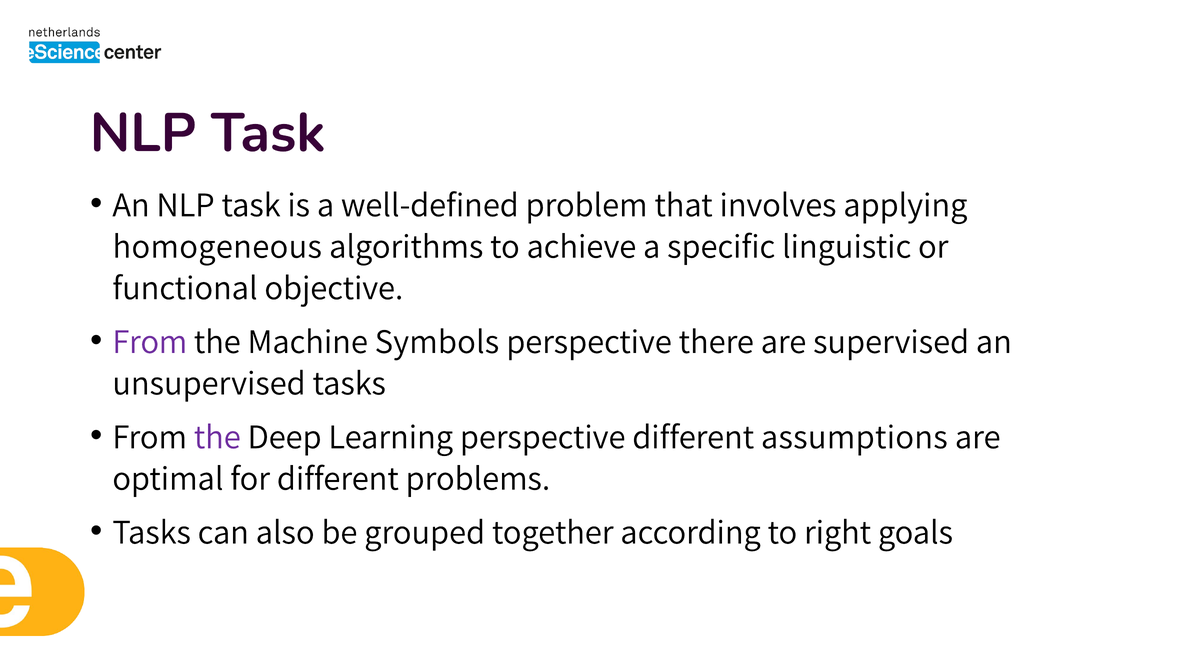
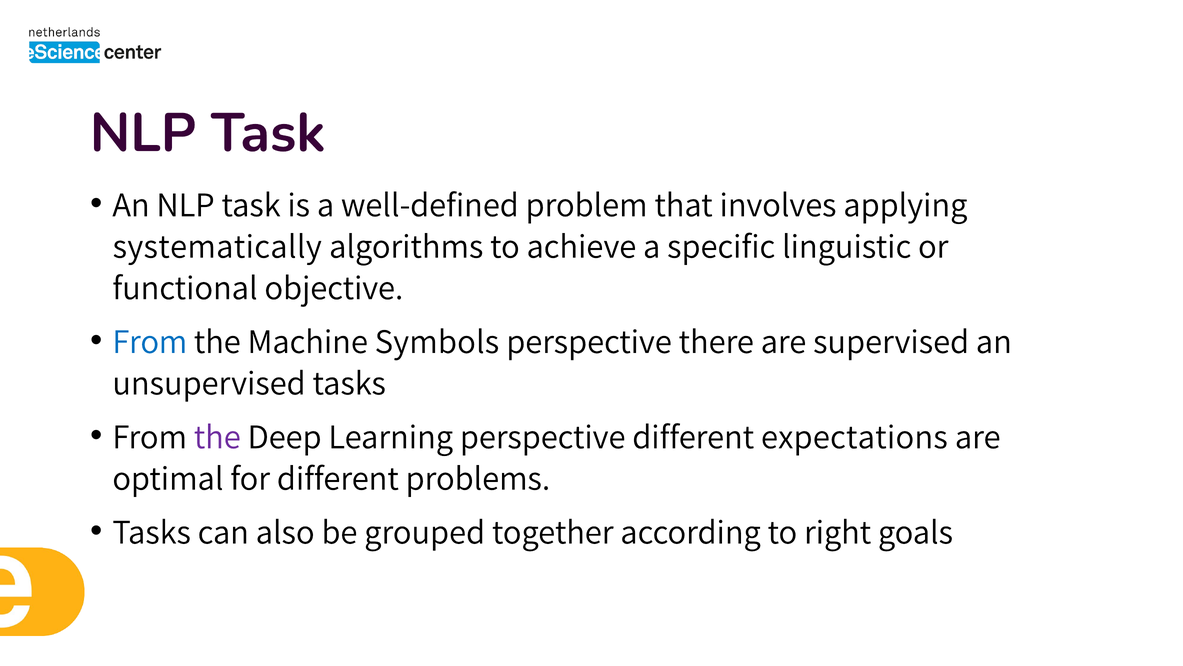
homogeneous: homogeneous -> systematically (217, 246)
From colour: purple -> blue (150, 341)
assumptions: assumptions -> expectations (854, 436)
